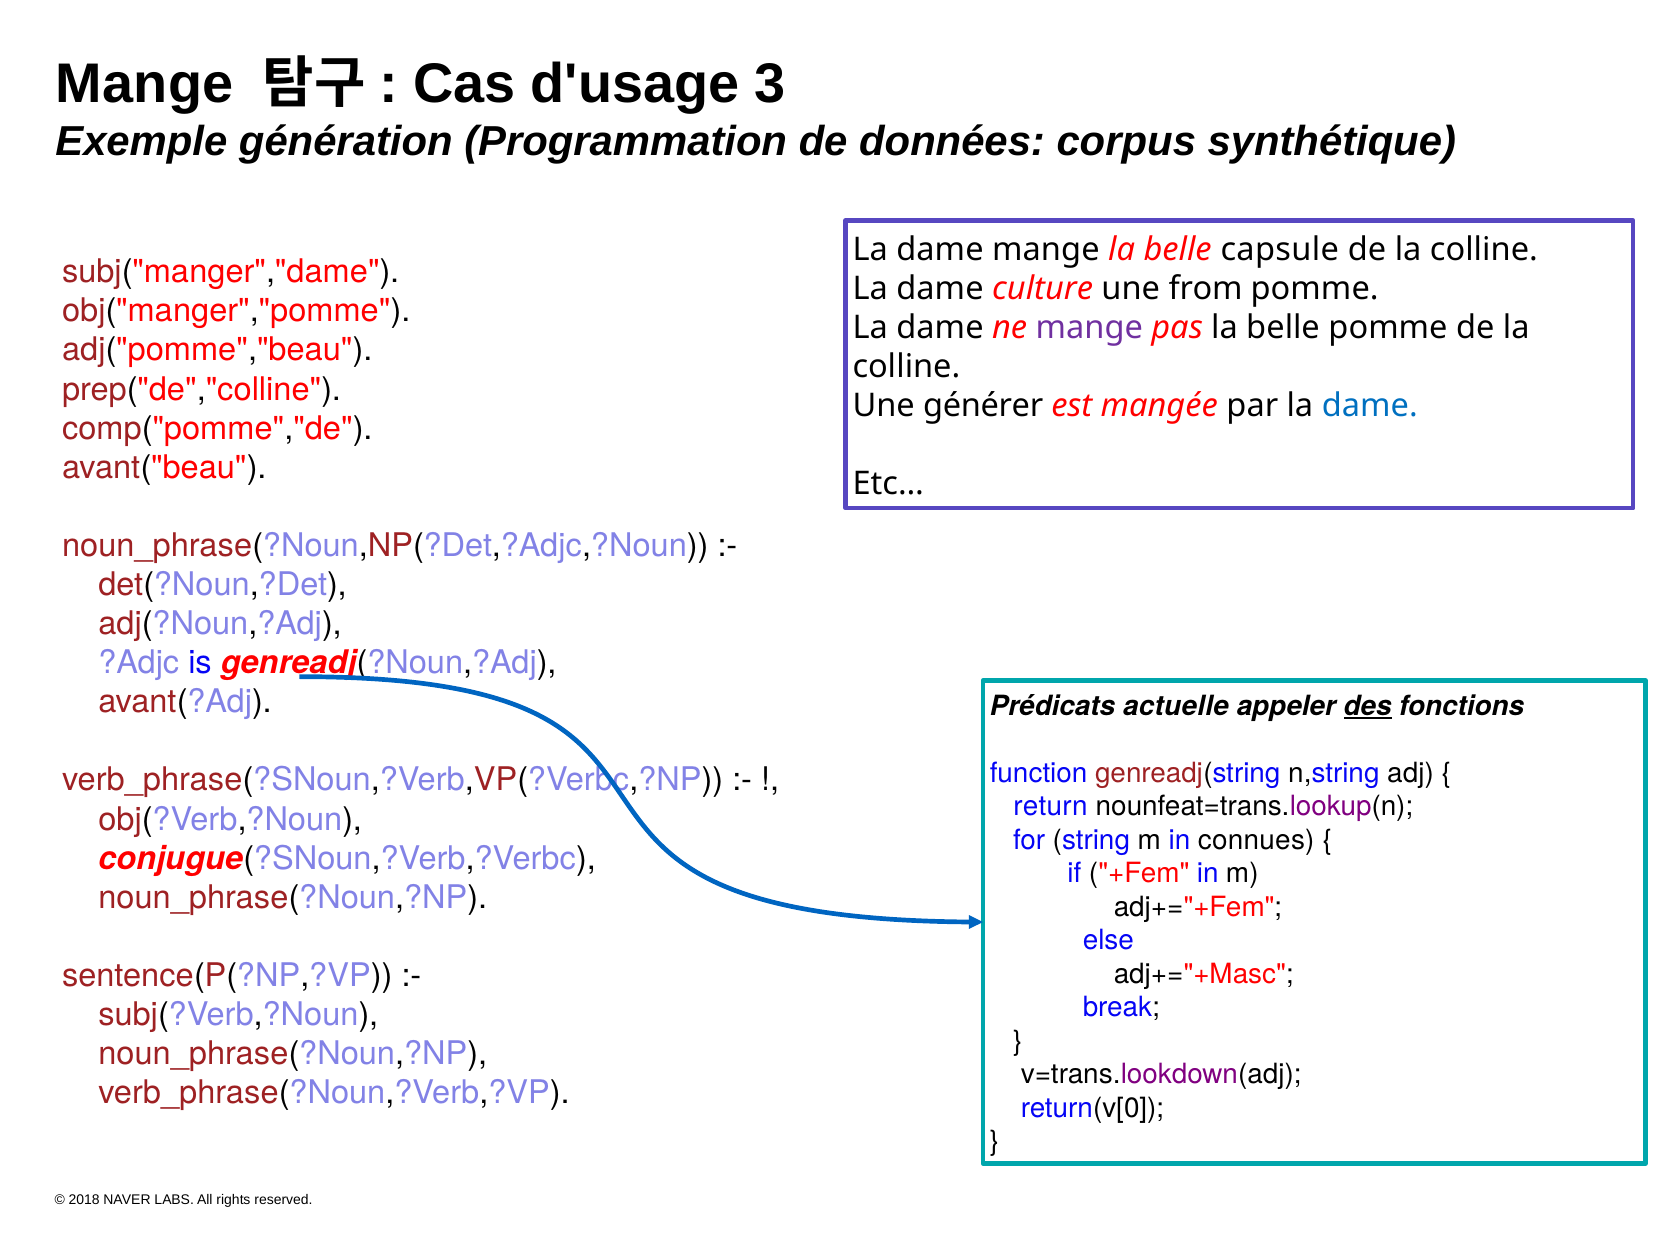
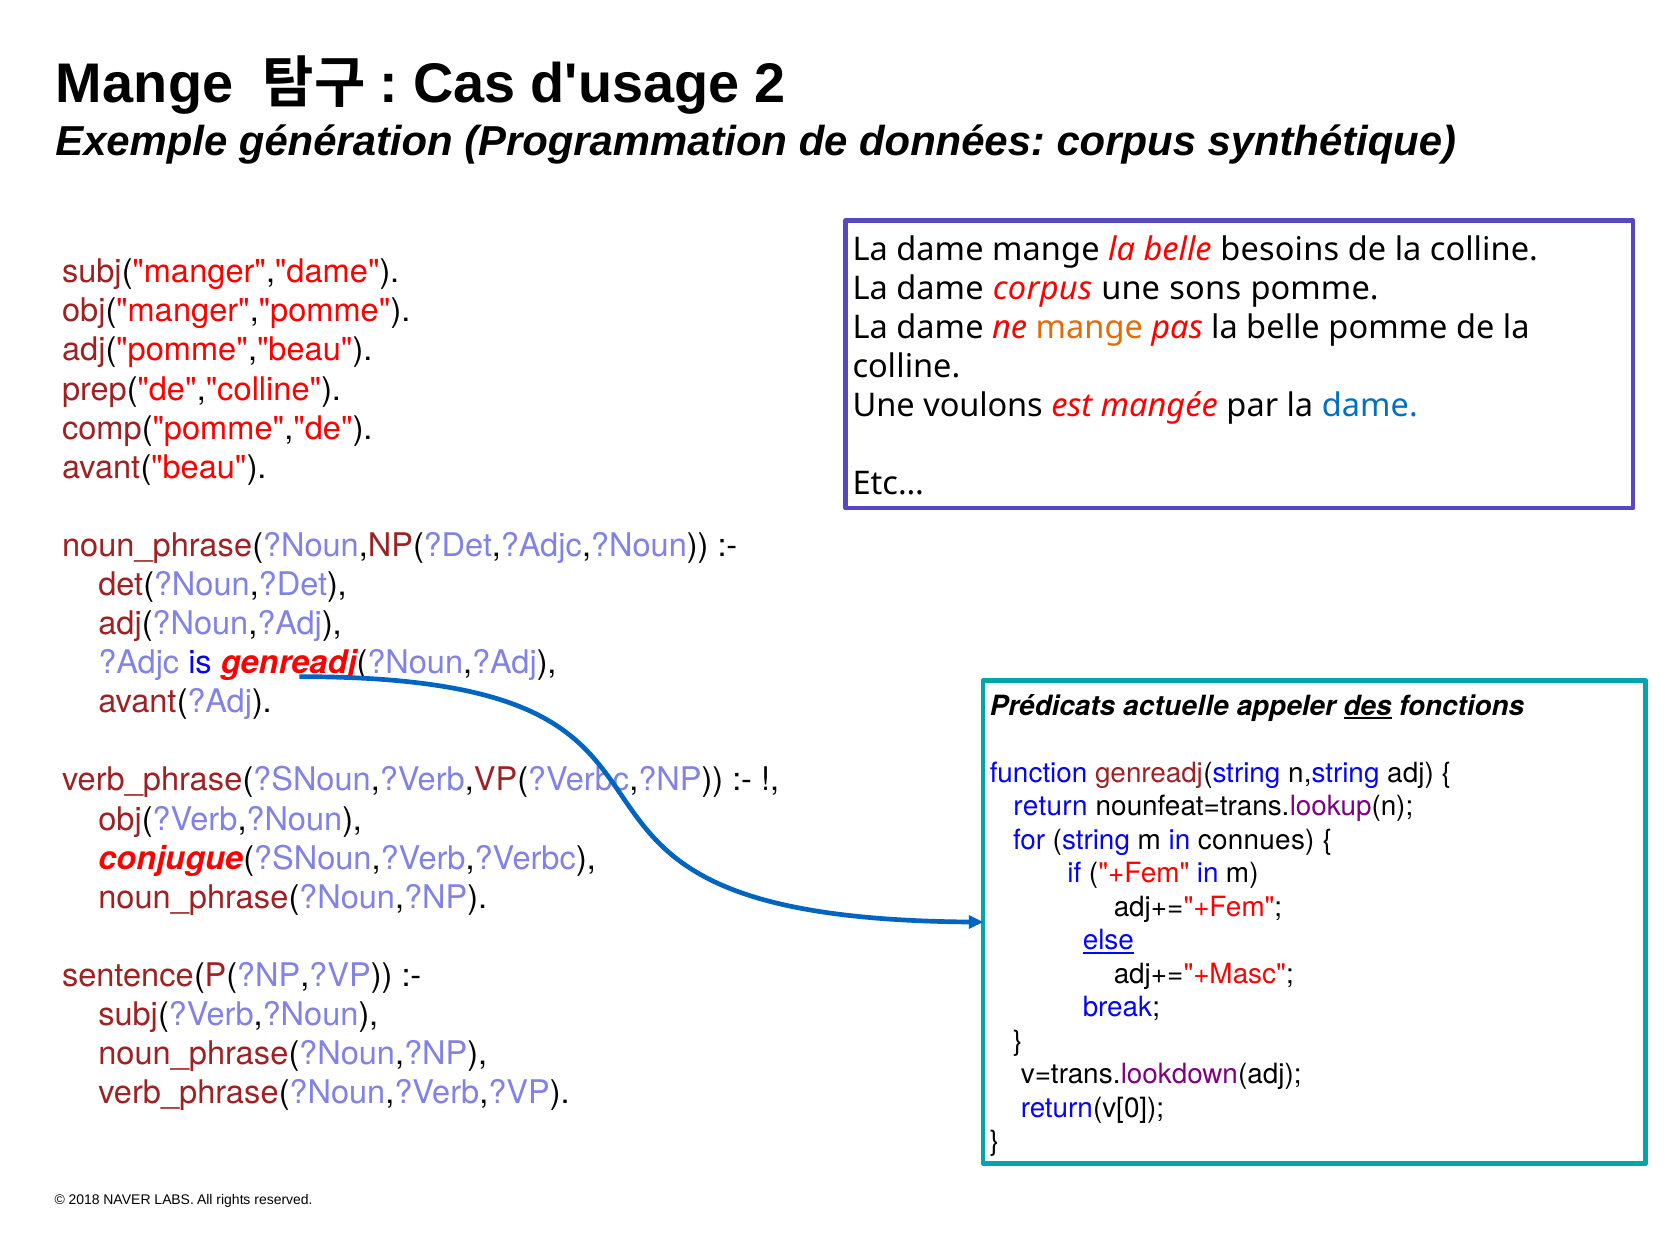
3: 3 -> 2 (770, 84)
capsule: capsule -> besoins (1280, 249)
dame culture: culture -> corpus (1042, 288)
from: from -> sons (1205, 288)
mange colour: purple -> orange (1089, 327)
générer: générer -> voulons (983, 406)
else underline: none -> present (1108, 940)
